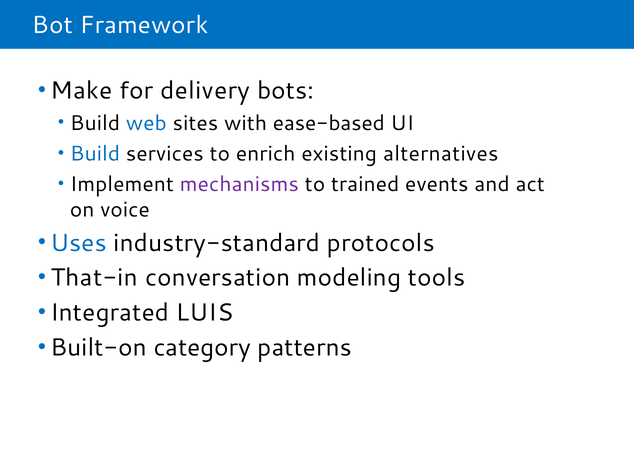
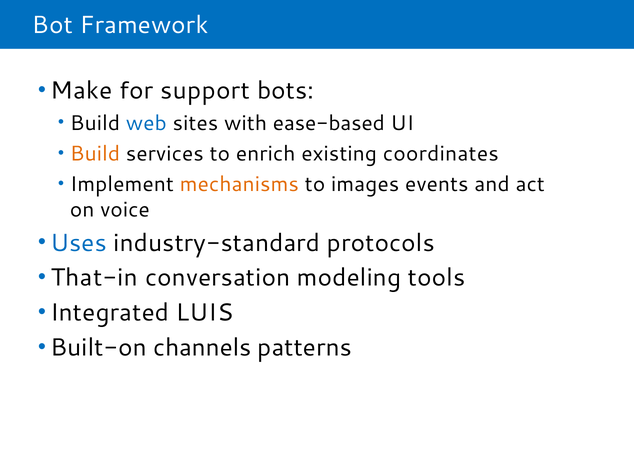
delivery: delivery -> support (205, 90)
Build colour: blue -> orange (95, 154)
alternatives: alternatives -> coordinates (441, 154)
mechanisms colour: purple -> orange (239, 184)
trained: trained -> images (365, 184)
category: category -> channels (202, 347)
